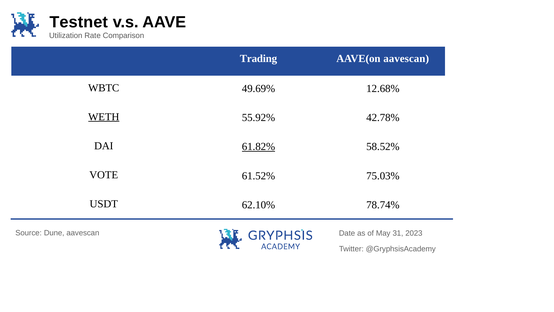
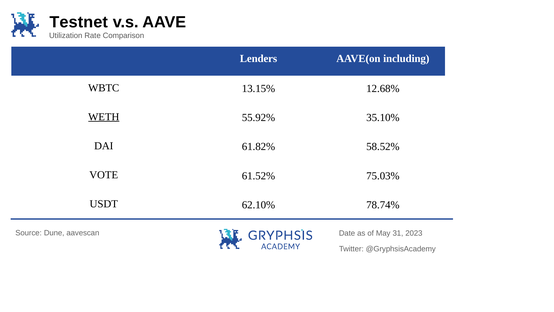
Trading: Trading -> Lenders (258, 59)
AAVE(on aavescan: aavescan -> including (406, 59)
49.69%: 49.69% -> 13.15% (258, 89)
42.78%: 42.78% -> 35.10% (383, 118)
61.82% underline: present -> none (258, 147)
